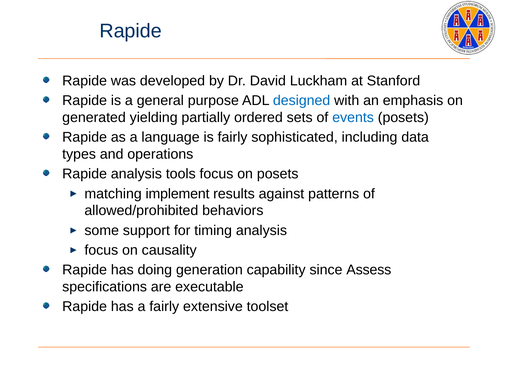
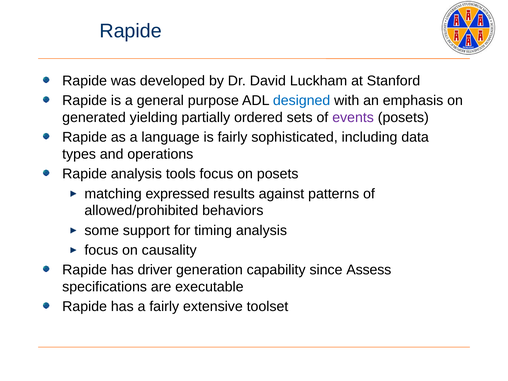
events colour: blue -> purple (353, 118)
implement: implement -> expressed (178, 194)
doing: doing -> driver (155, 270)
